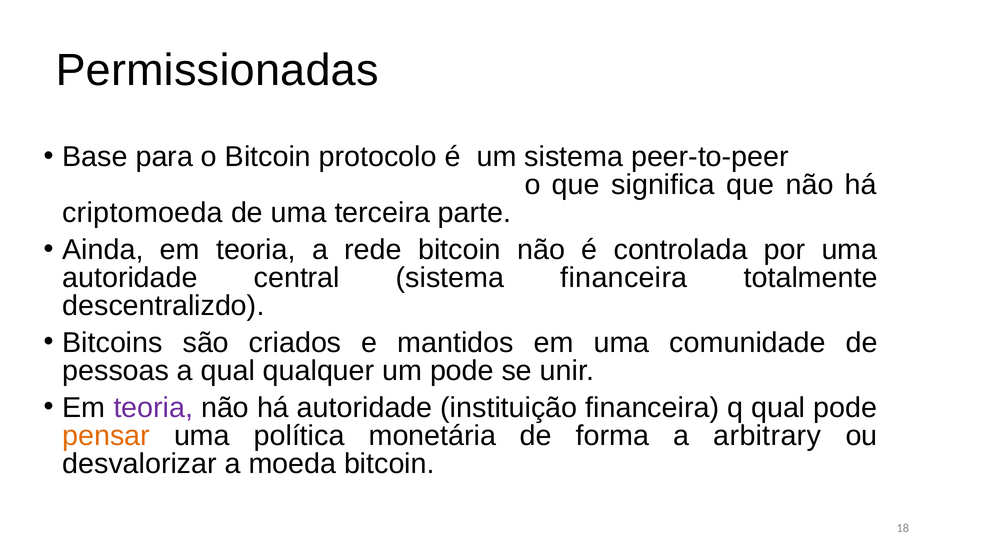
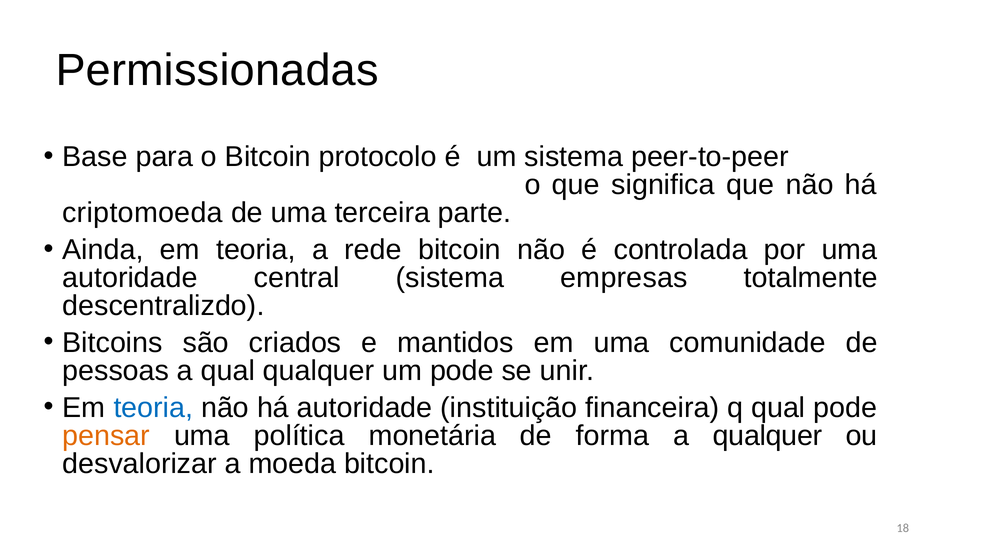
sistema financeira: financeira -> empresas (624, 278)
teoria colour: purple -> blue (153, 408)
a arbitrary: arbitrary -> qualquer (768, 436)
